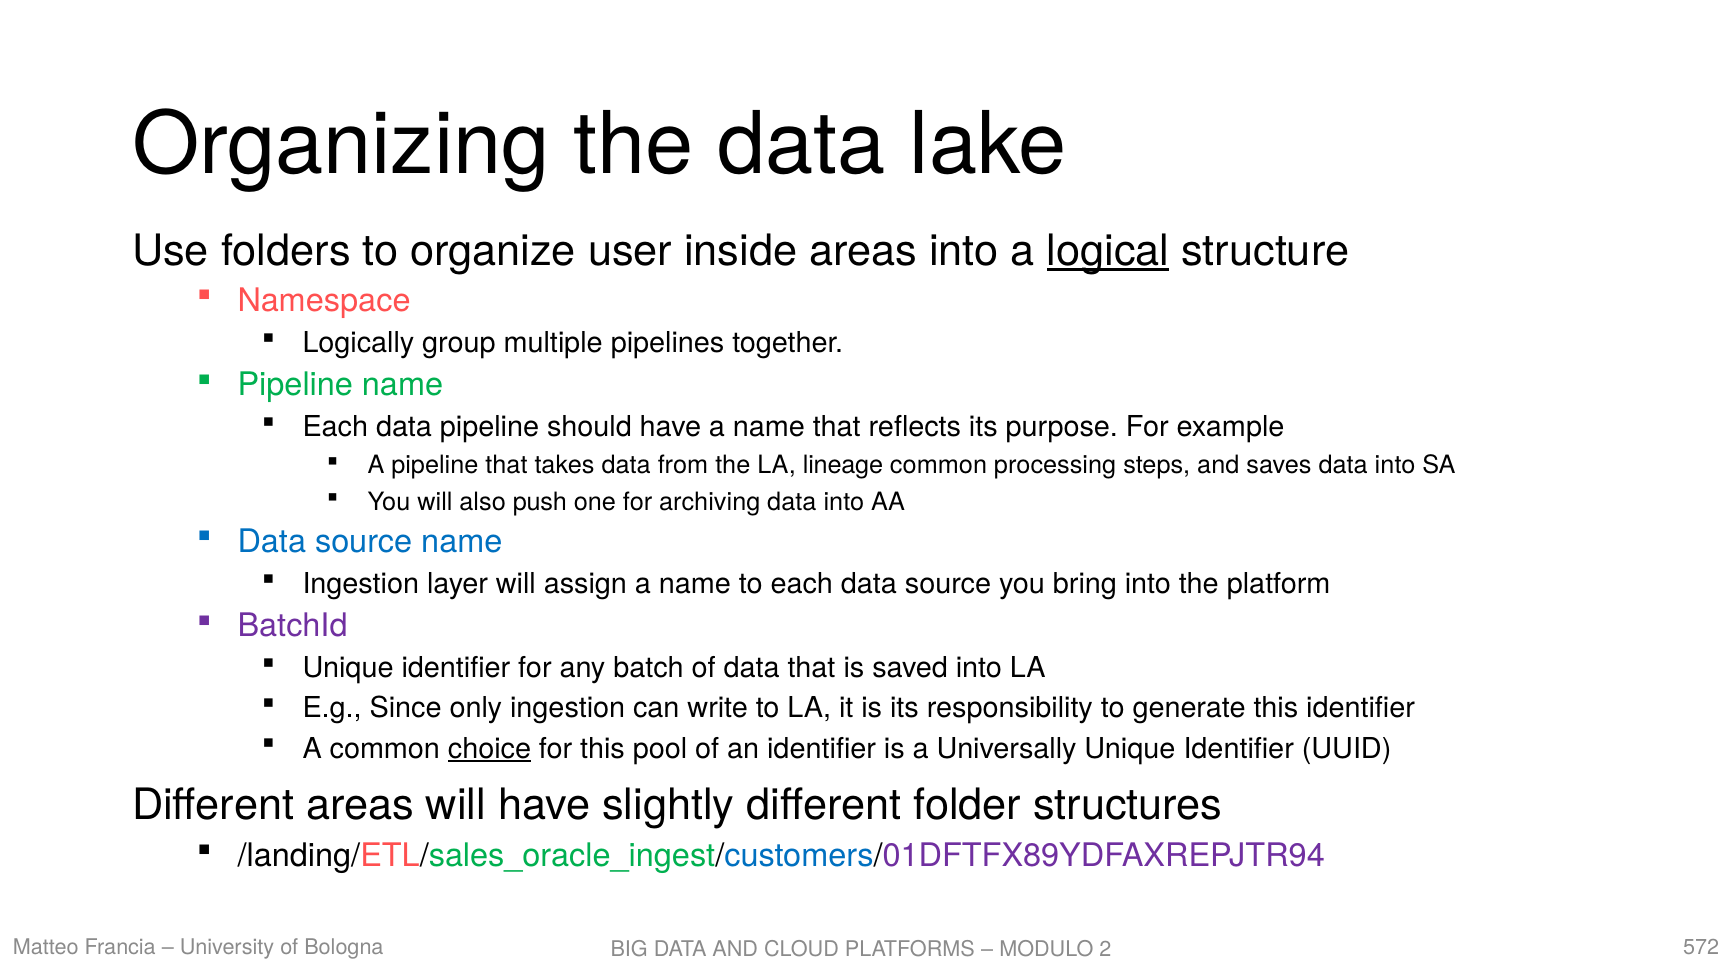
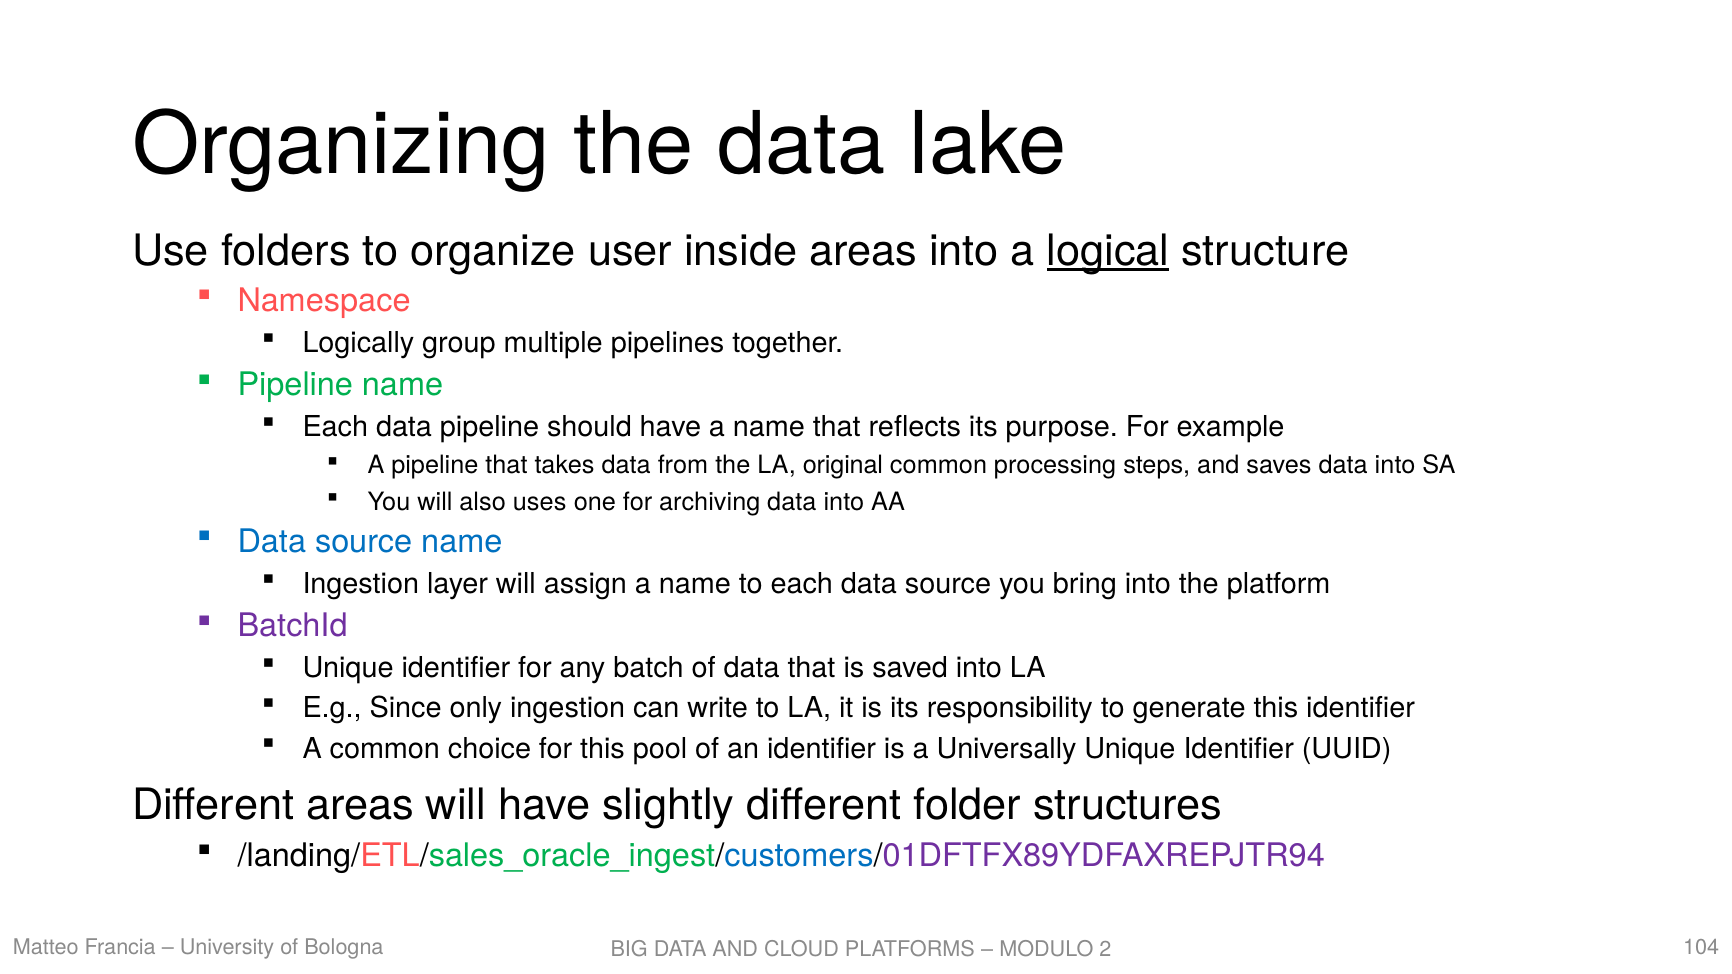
lineage: lineage -> original (843, 466)
push: push -> uses (540, 502)
choice underline: present -> none (490, 749)
572: 572 -> 104 (1701, 947)
